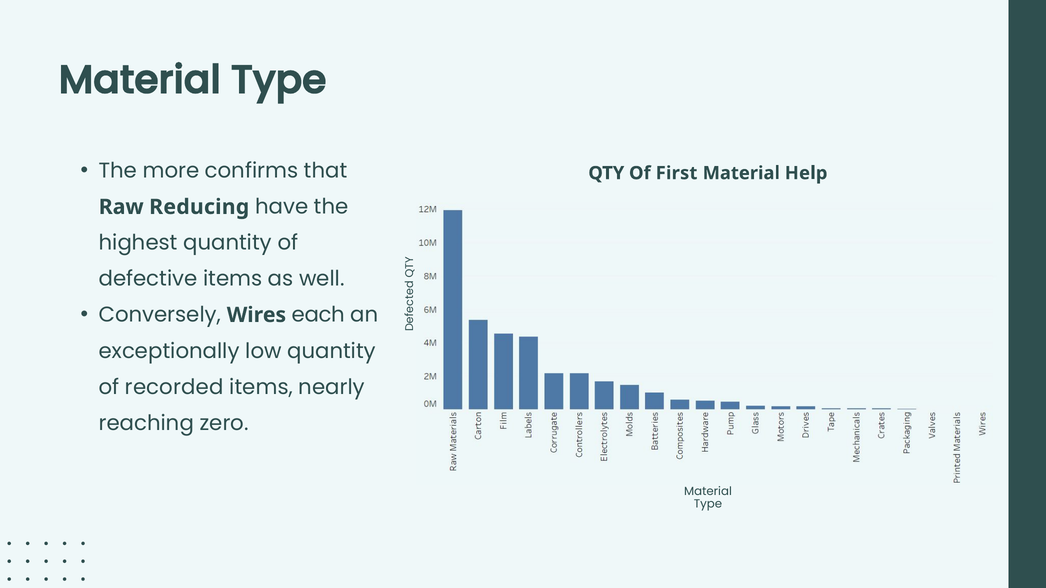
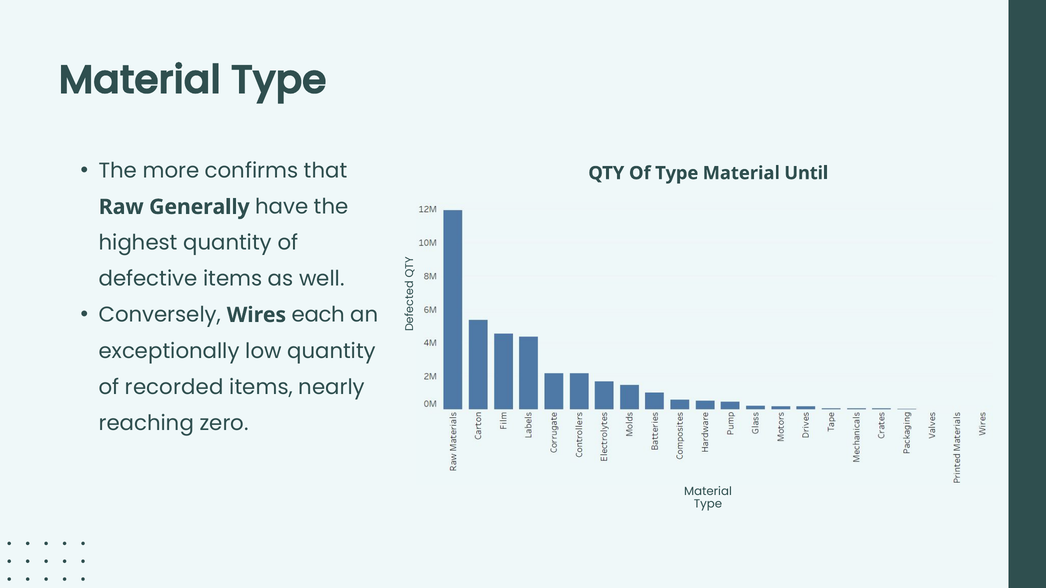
Of First: First -> Type (677, 173)
Help: Help -> Until (806, 173)
Reducing: Reducing -> Generally (199, 207)
